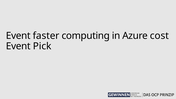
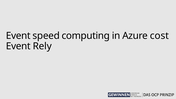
faster: faster -> speed (46, 36)
Pick: Pick -> Rely (42, 46)
